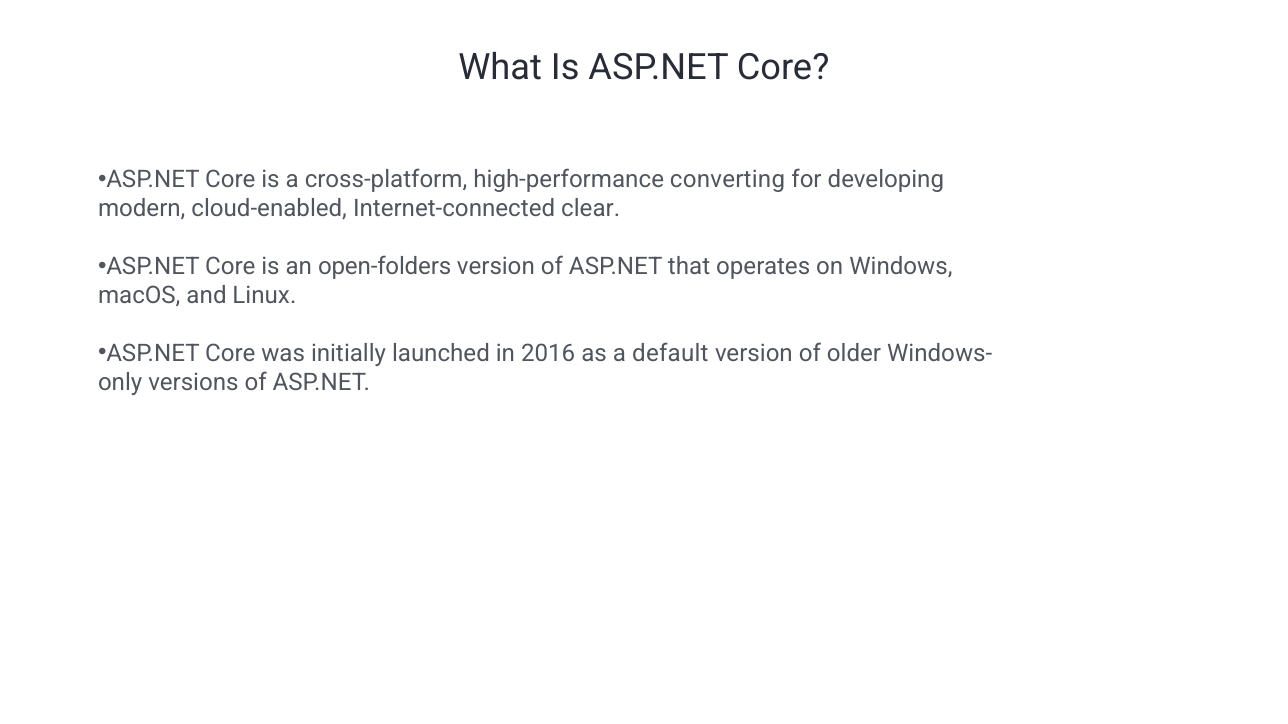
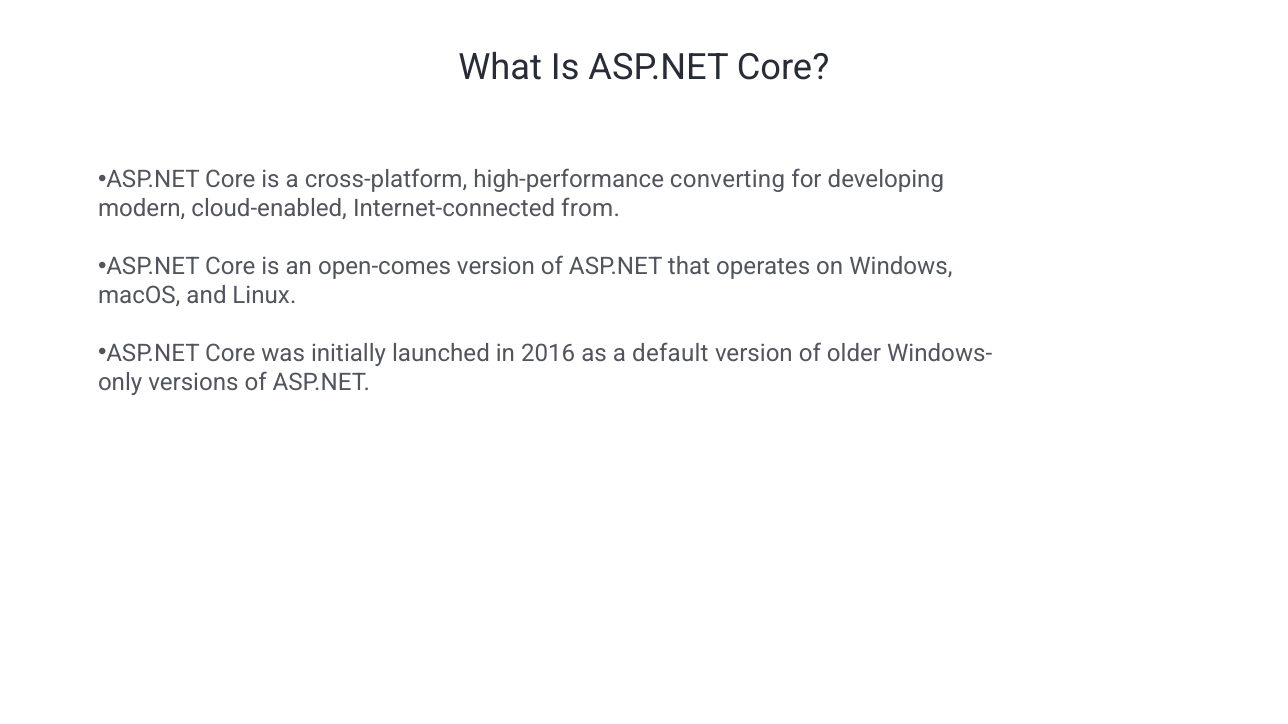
clear: clear -> from (591, 209)
open-folders: open-folders -> open-comes (385, 267)
